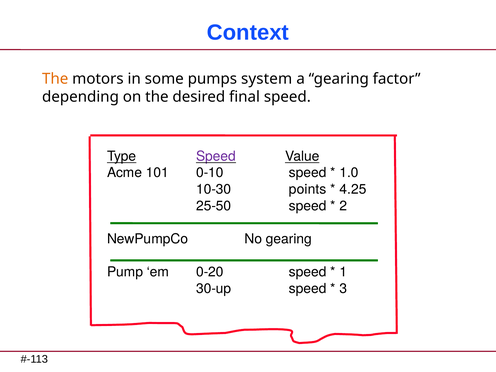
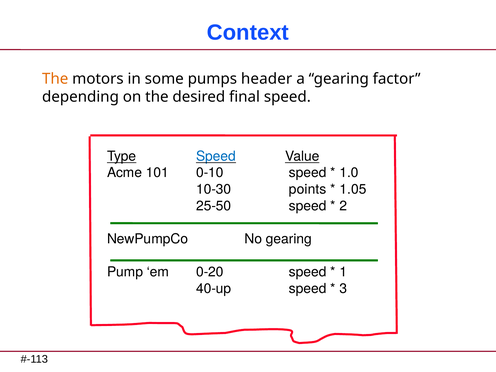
system: system -> header (267, 79)
Speed colour: purple -> blue (216, 156)
4.25: 4.25 -> 1.05 (353, 189)
30-up: 30-up -> 40-up (214, 289)
